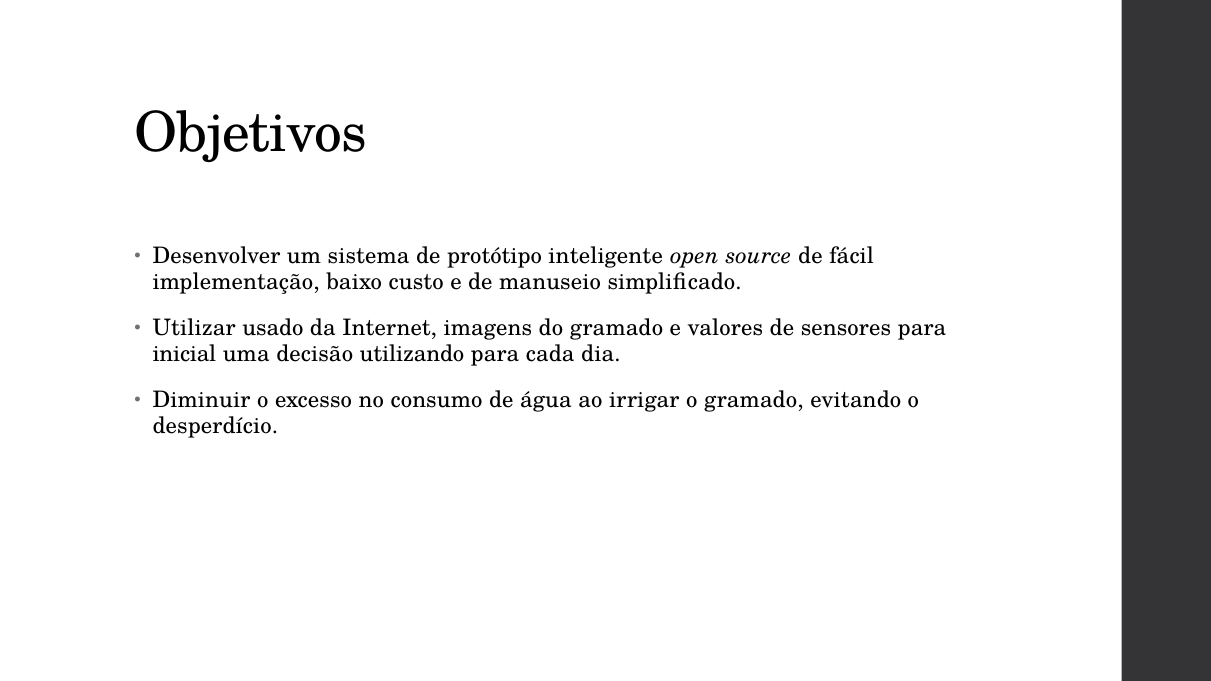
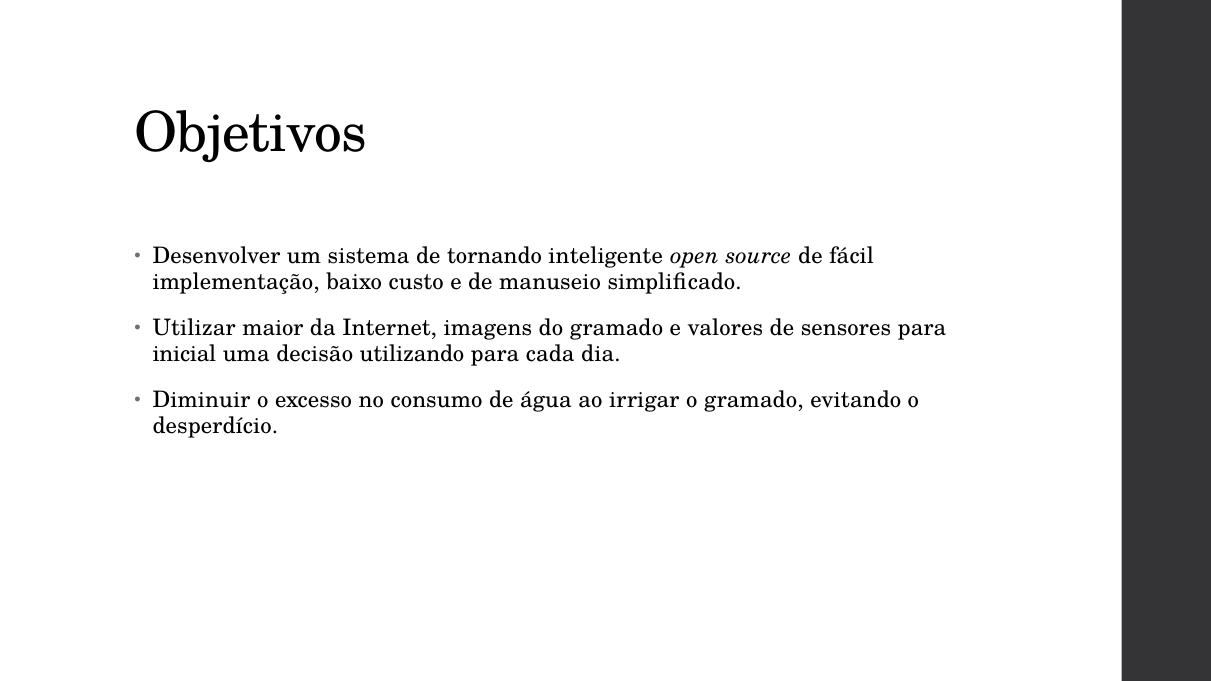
protótipo: protótipo -> tornando (495, 256)
usado: usado -> maior (273, 328)
